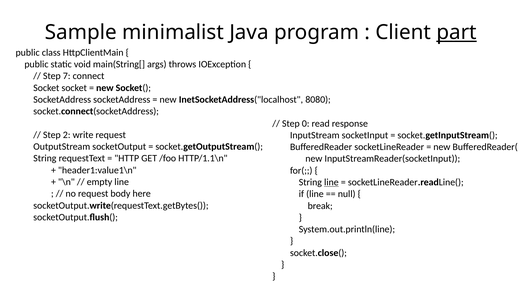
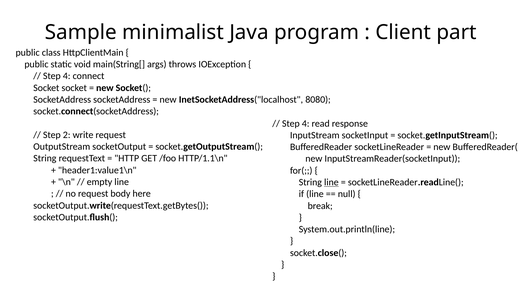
part underline: present -> none (457, 32)
7: 7 -> 4 (67, 76)
0: 0 -> 4 (306, 123)
